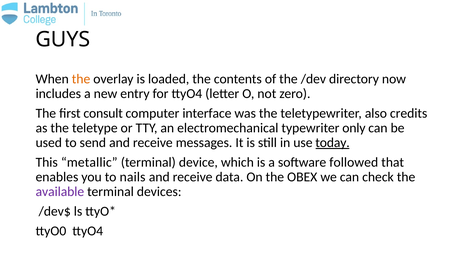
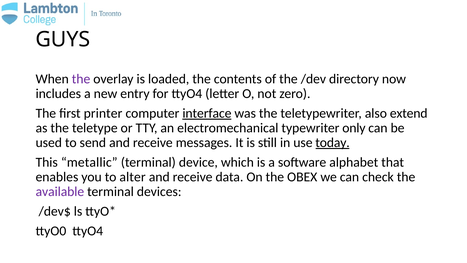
the colour: orange -> purple (81, 79)
consult: consult -> printer (103, 113)
interface underline: none -> present (207, 113)
credits: credits -> extend (409, 113)
followed: followed -> alphabet (354, 162)
nails: nails -> alter (133, 177)
